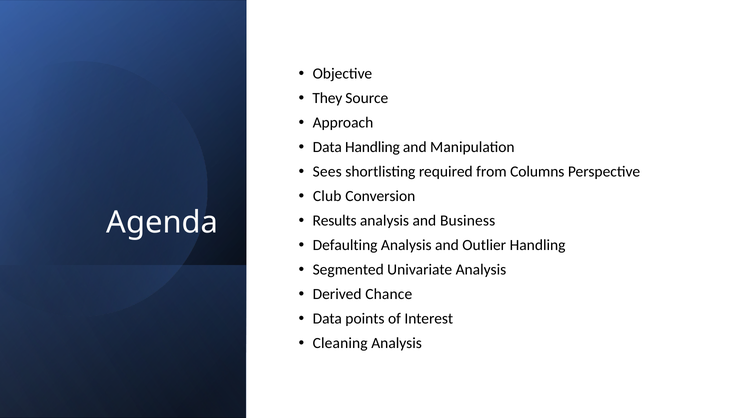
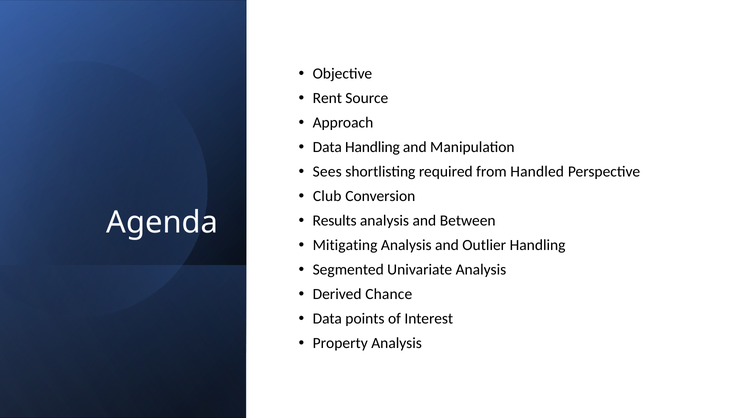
They: They -> Rent (327, 98)
Columns: Columns -> Handled (537, 172)
Business: Business -> Between (468, 221)
Defaulting: Defaulting -> Mitigating (345, 245)
Cleaning: Cleaning -> Property (340, 343)
